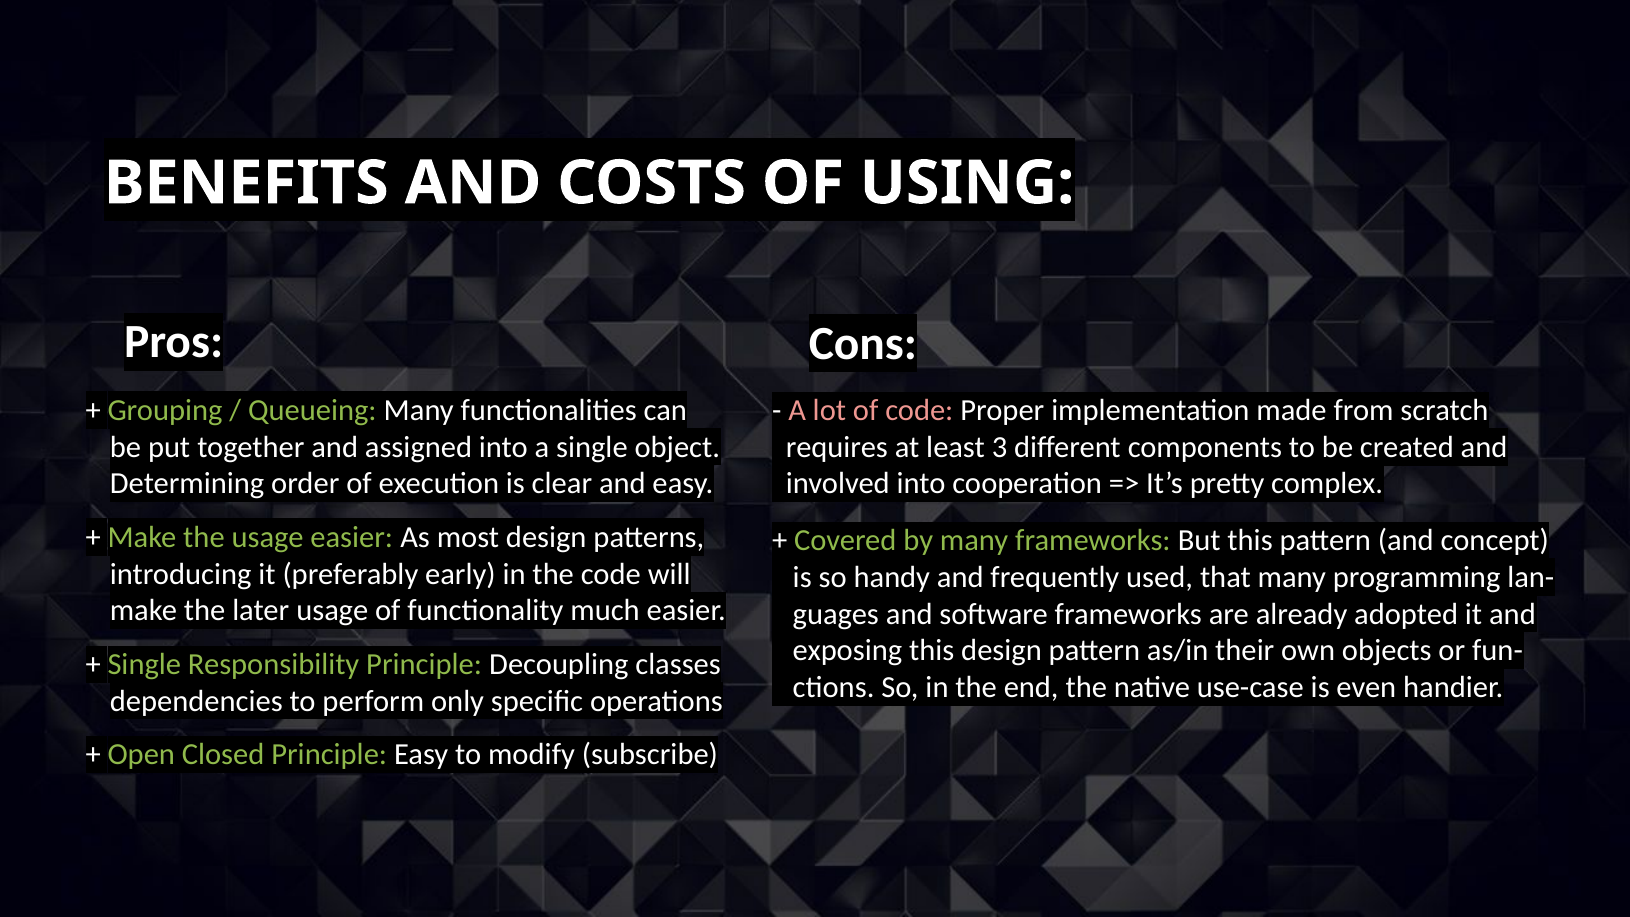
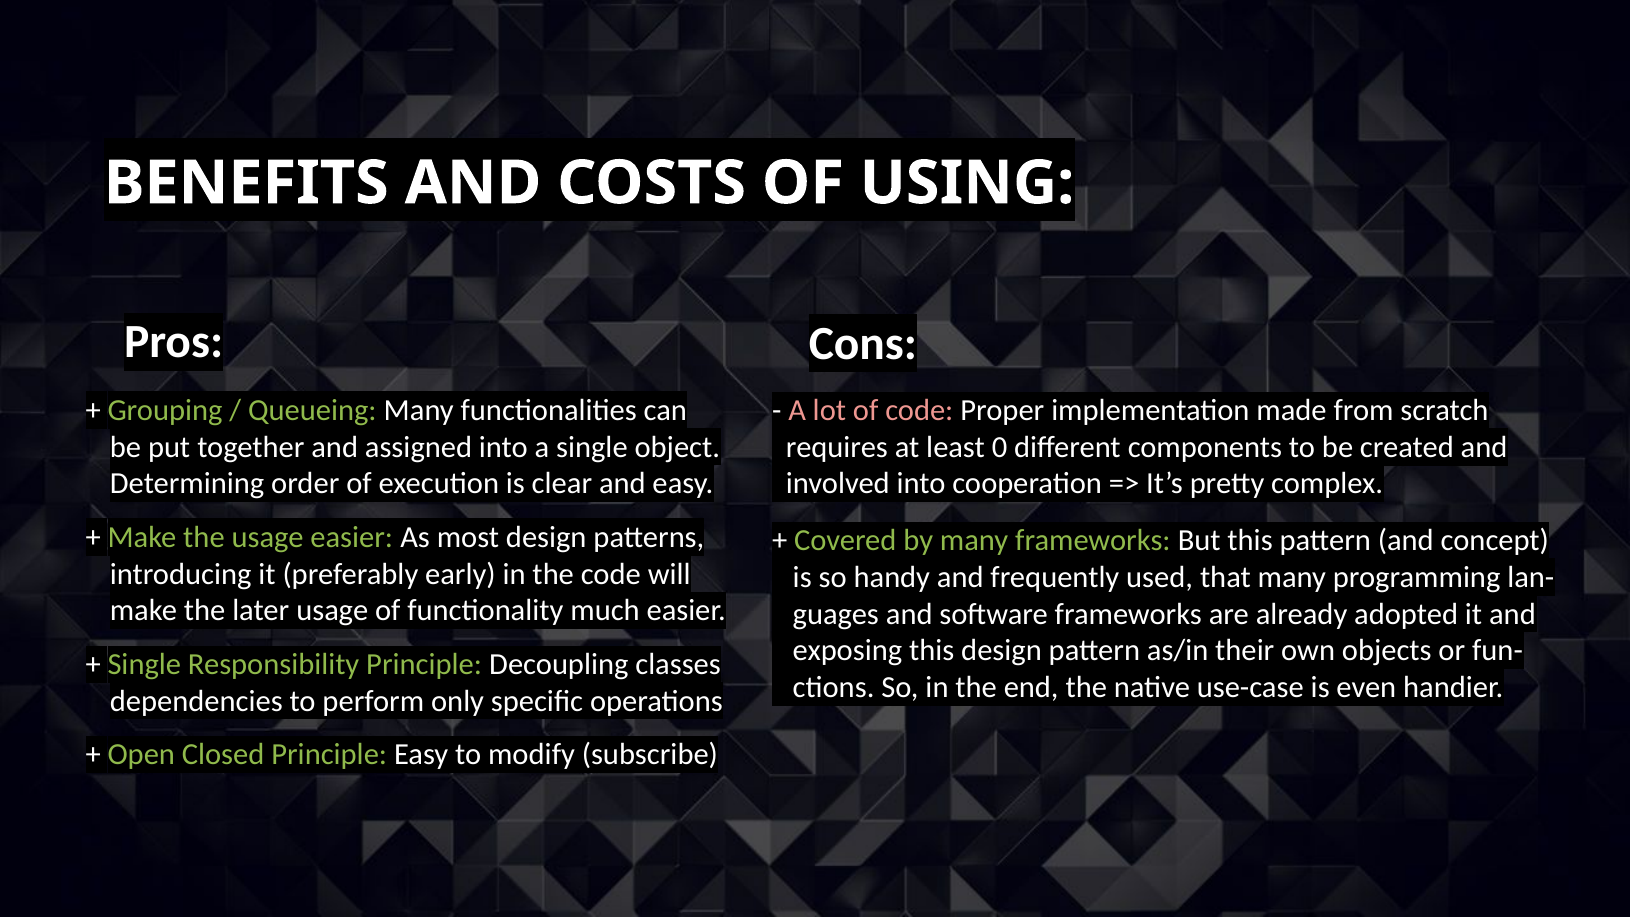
3: 3 -> 0 (1000, 447)
